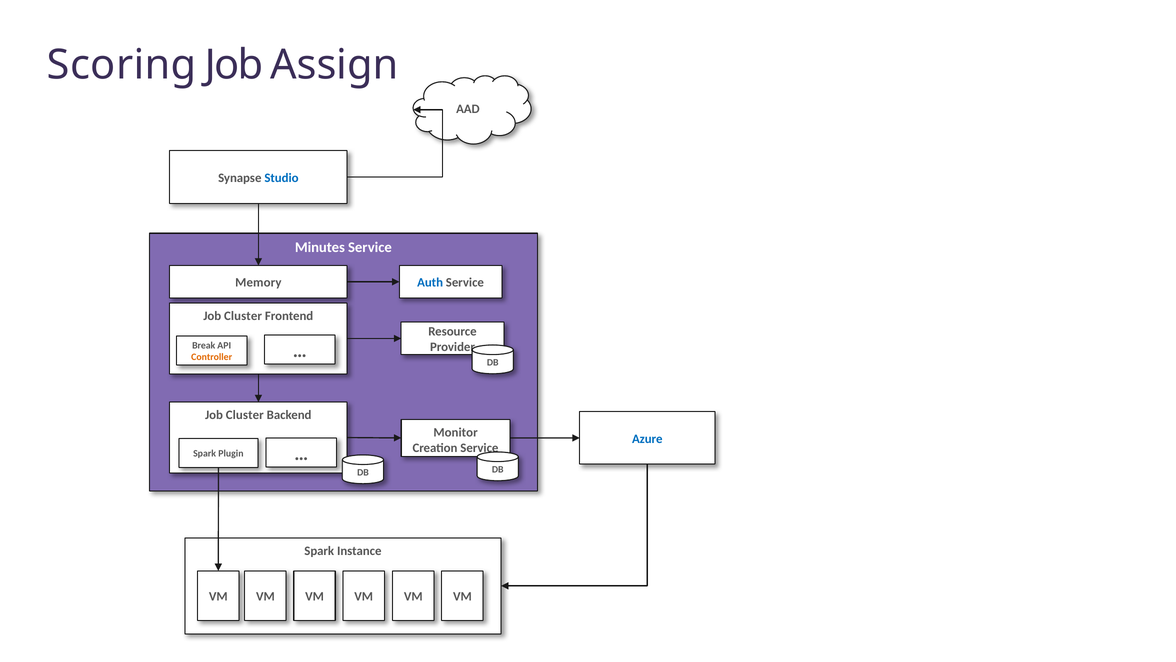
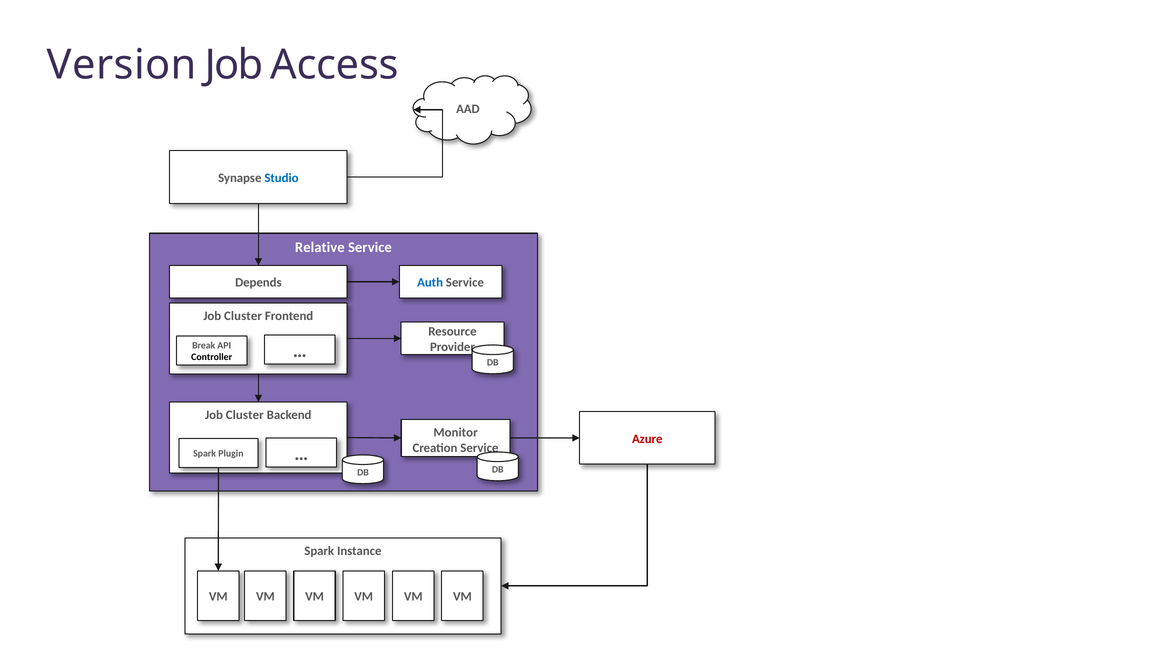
Scoring: Scoring -> Version (122, 65)
Assign: Assign -> Access (334, 65)
Minutes: Minutes -> Relative (320, 247)
Memory: Memory -> Depends (258, 282)
Controller colour: orange -> black (212, 357)
Azure colour: blue -> red (647, 438)
